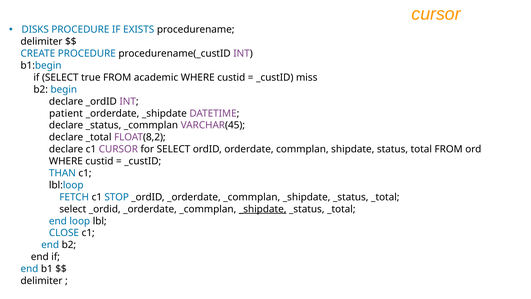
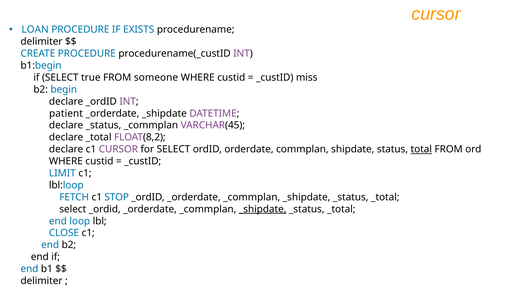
DISKS: DISKS -> LOAN (35, 30)
academic: academic -> someone (156, 77)
total underline: none -> present (421, 149)
THAN: THAN -> LIMIT (62, 173)
